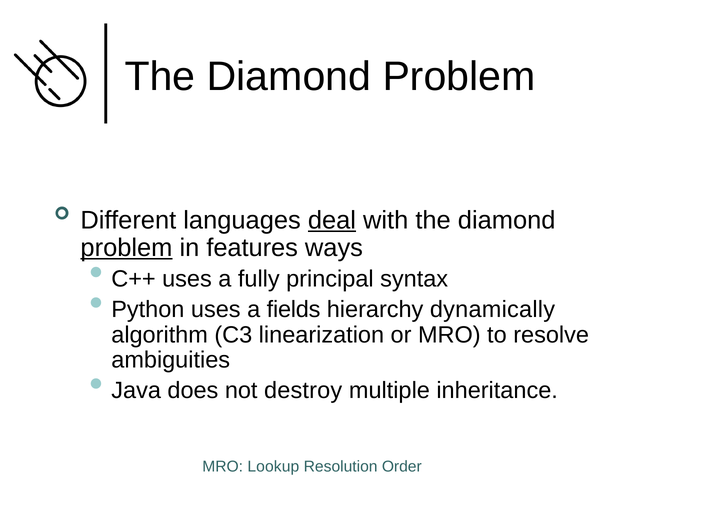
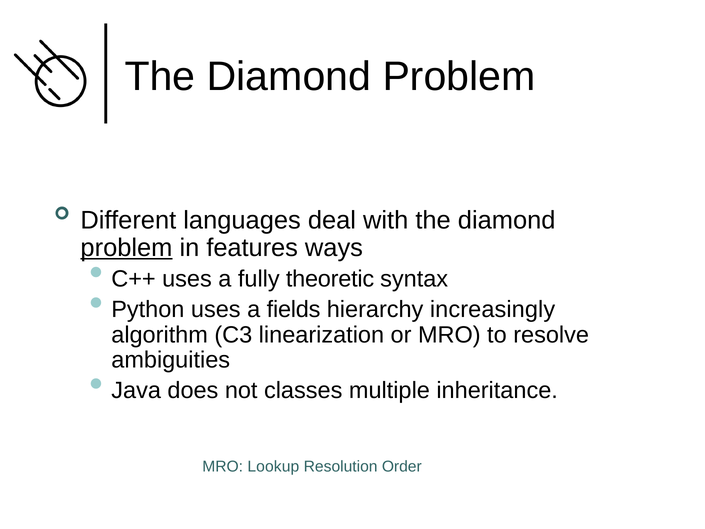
deal underline: present -> none (332, 220)
principal: principal -> theoretic (330, 279)
dynamically: dynamically -> increasingly (493, 309)
destroy: destroy -> classes (303, 390)
